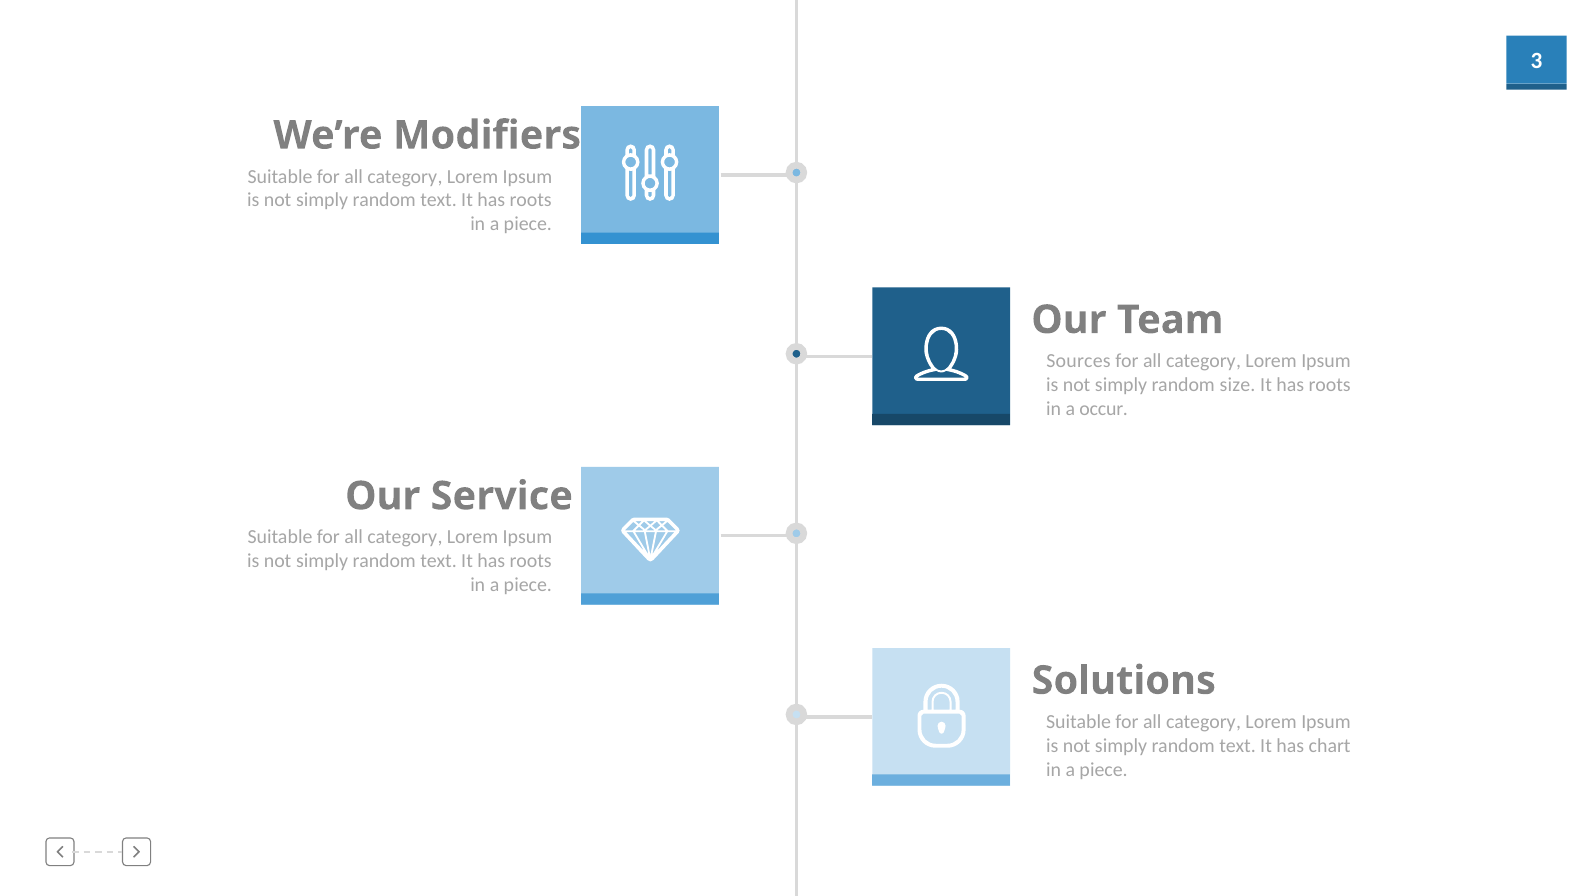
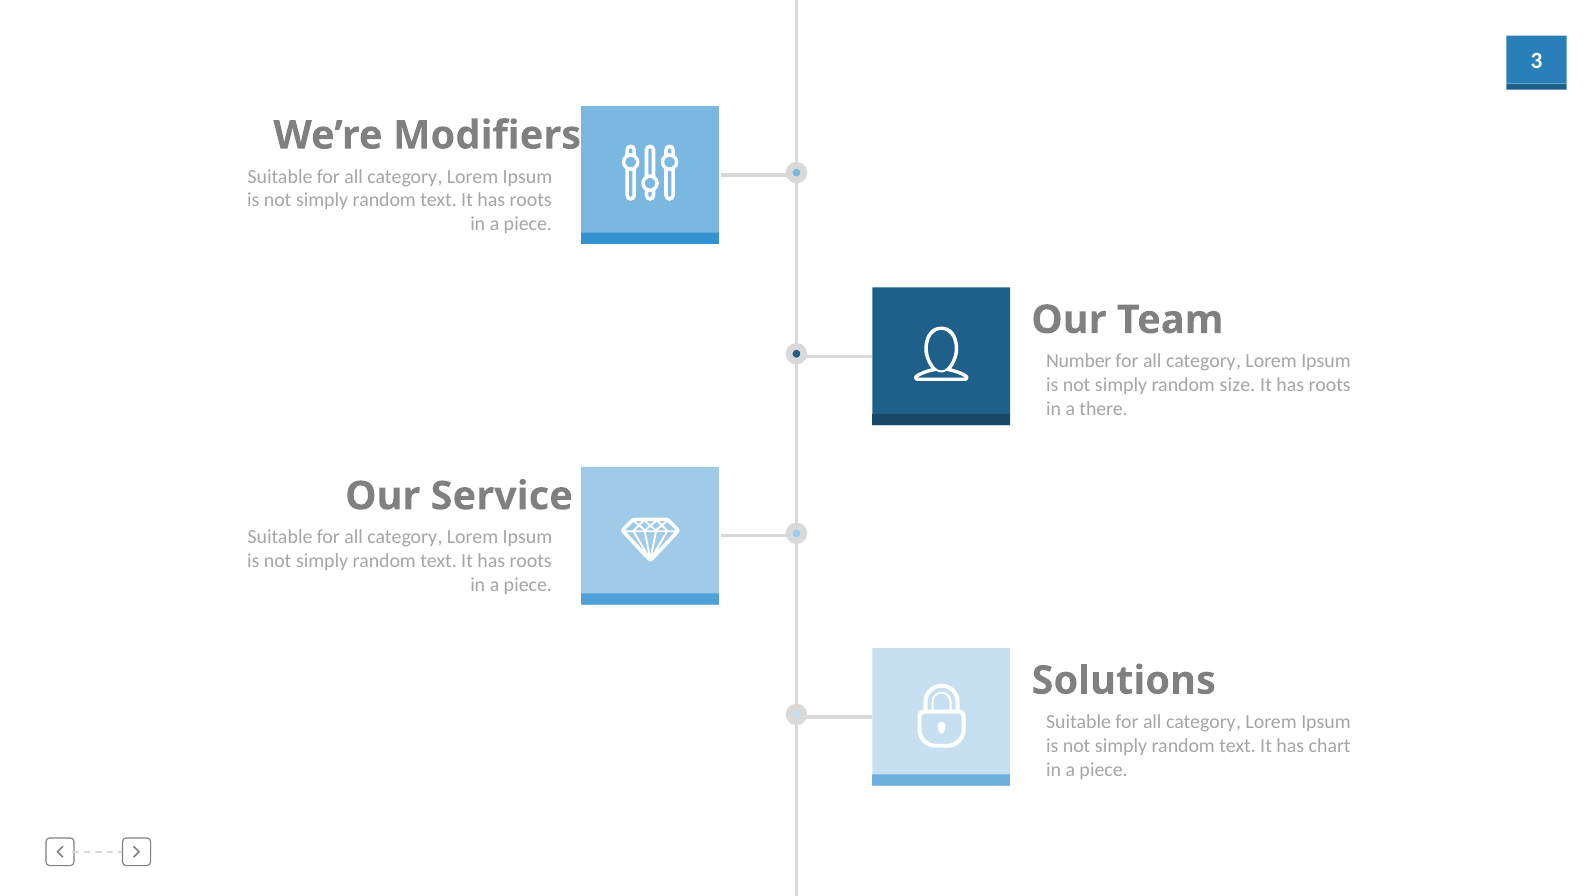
Sources: Sources -> Number (1079, 361)
occur: occur -> there (1104, 409)
